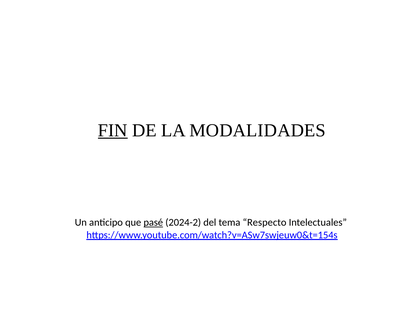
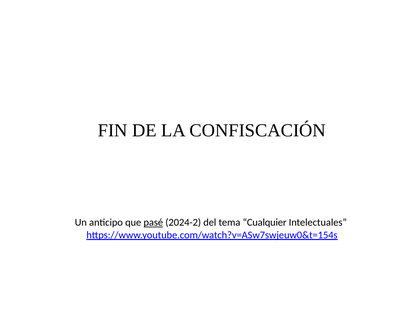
FIN underline: present -> none (113, 130)
MODALIDADES: MODALIDADES -> CONFISCACIÓN (258, 130)
Respecto: Respecto -> Cualquier (265, 223)
